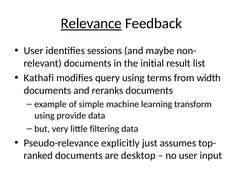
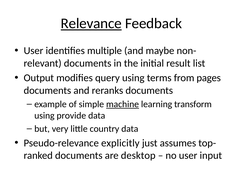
sessions: sessions -> multiple (105, 51)
Kathafi: Kathafi -> Output (39, 78)
width: width -> pages (209, 78)
machine underline: none -> present (123, 104)
filtering: filtering -> country (104, 129)
